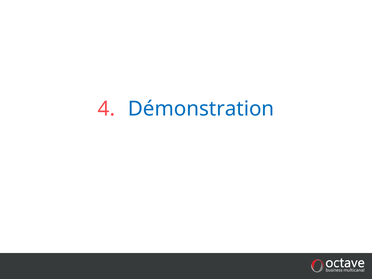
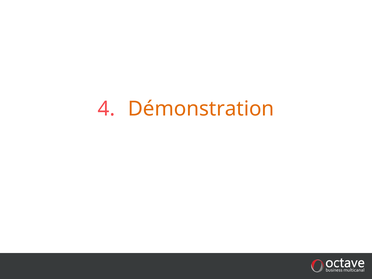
Démonstration colour: blue -> orange (201, 109)
